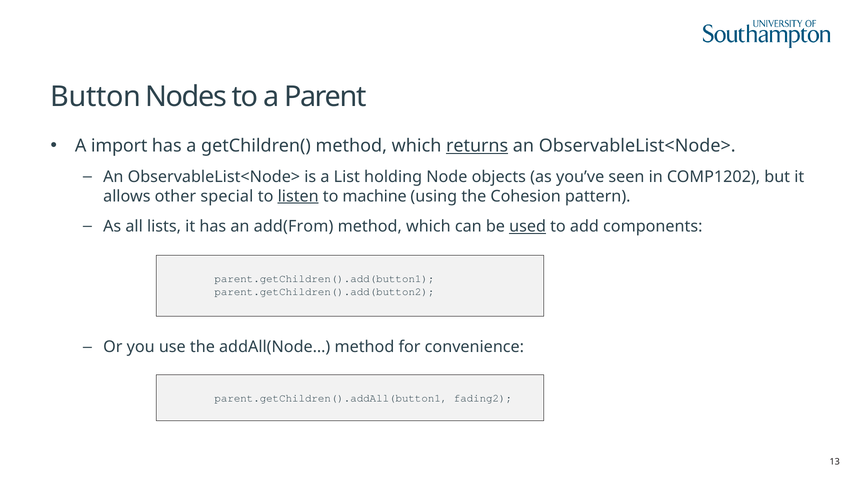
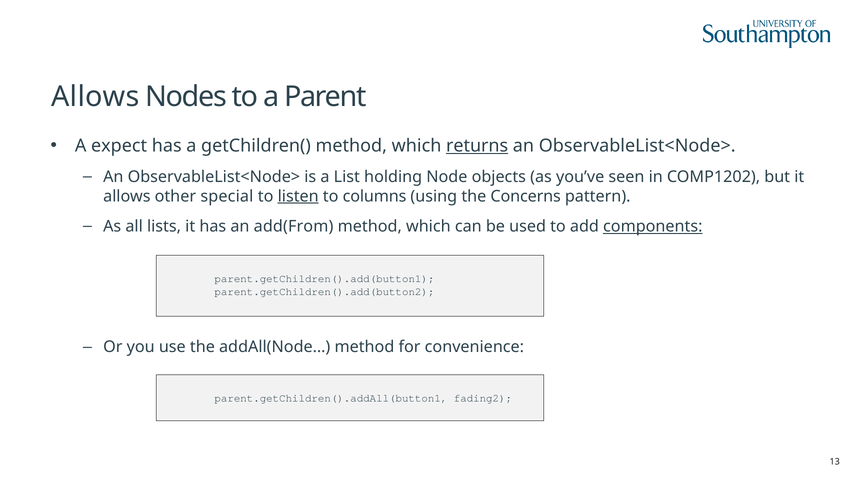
Button: Button -> Allows (95, 97)
import: import -> expect (119, 146)
machine: machine -> columns (375, 196)
Cohesion: Cohesion -> Concerns (526, 196)
used underline: present -> none (528, 227)
components underline: none -> present (653, 227)
